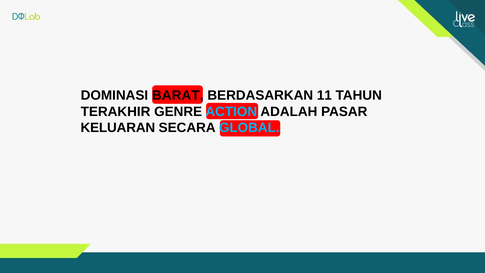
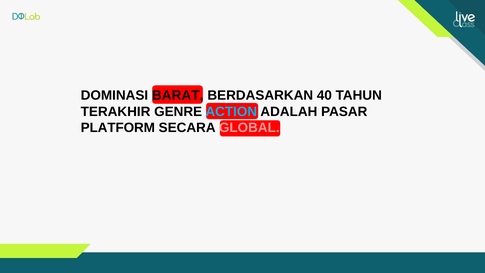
11: 11 -> 40 (324, 95)
KELUARAN: KELUARAN -> PLATFORM (118, 128)
GLOBAL colour: light blue -> pink (249, 128)
